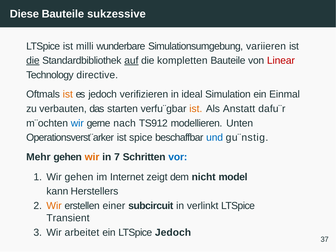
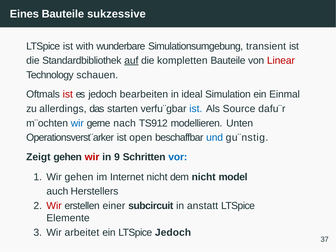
Diese: Diese -> Eines (24, 14)
milli: milli -> with (85, 46)
variieren: variieren -> transient (266, 46)
die underline: present -> none (33, 61)
directive: directive -> schauen (97, 75)
ist colour: orange -> red (68, 94)
verifizieren: verifizieren -> bearbeiten (144, 94)
verbauten: verbauten -> allerdings (63, 109)
ist colour: orange -> blue (196, 109)
Anstatt: Anstatt -> Source (239, 109)
spice: spice -> open (141, 138)
Mehr: Mehr -> Zeigt (38, 157)
wir colour: orange -> red (92, 157)
7: 7 -> 9 (117, 157)
Internet zeigt: zeigt -> nicht (157, 177)
kann: kann -> auch (57, 191)
Wir colour: orange -> red (54, 206)
verlinkt: verlinkt -> anstatt (203, 206)
Transient: Transient -> Elemente (68, 218)
